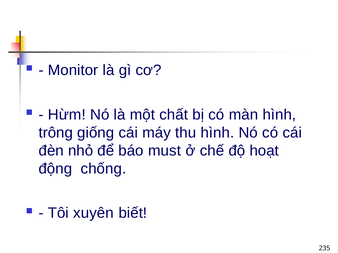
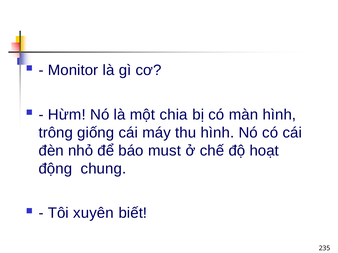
chất: chất -> chia (174, 115)
chống: chống -> chung (103, 169)
